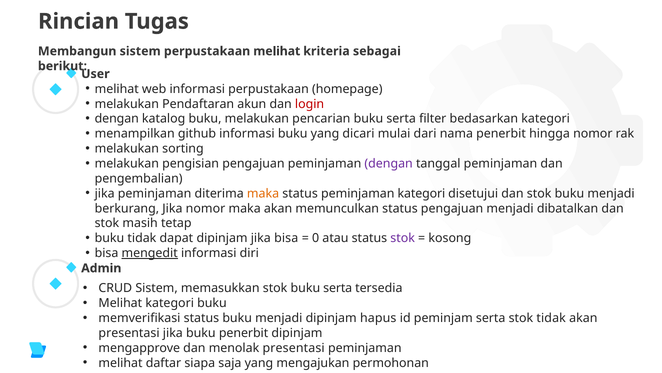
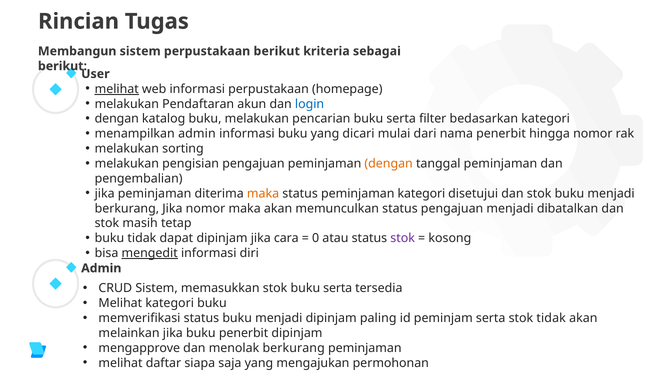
perpustakaan melihat: melihat -> berikut (277, 51)
melihat underline: none -> present (117, 89)
login colour: red -> blue (310, 104)
menampilkan github: github -> admin (197, 134)
dengan colour: purple -> orange (389, 163)
jika bisa: bisa -> cara (286, 238)
hapus: hapus -> paling (378, 318)
presentasi: presentasi -> melainkan (129, 333)
menolak presentasi: presentasi -> berkurang (294, 347)
